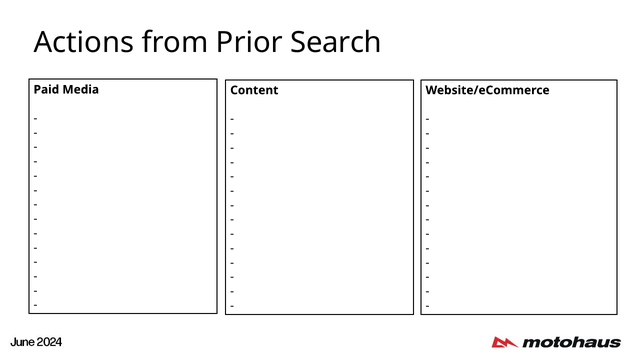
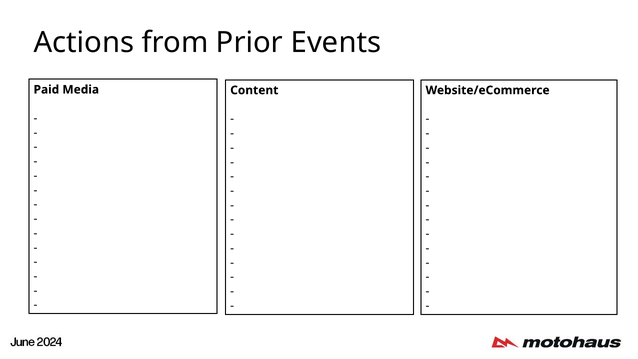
Search: Search -> Events (336, 43)
